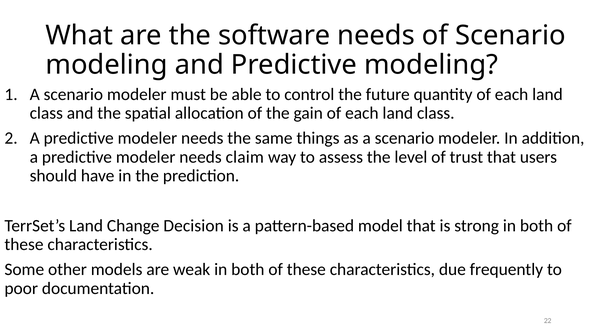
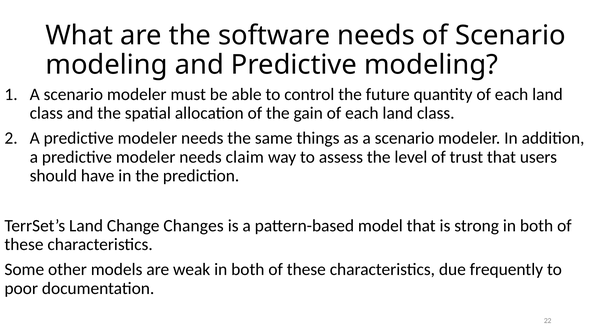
Decision: Decision -> Changes (194, 226)
